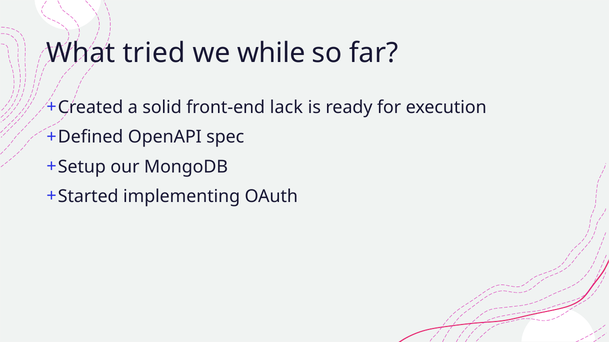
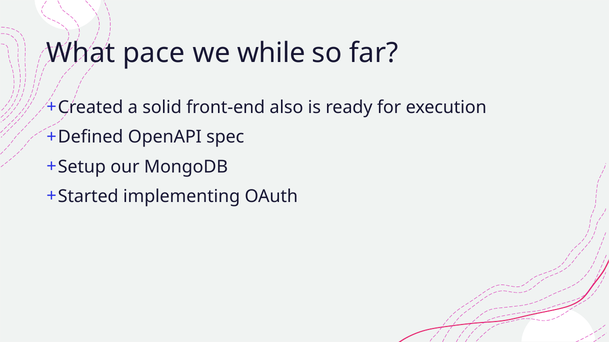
tried: tried -> pace (154, 53)
lack: lack -> also (286, 107)
